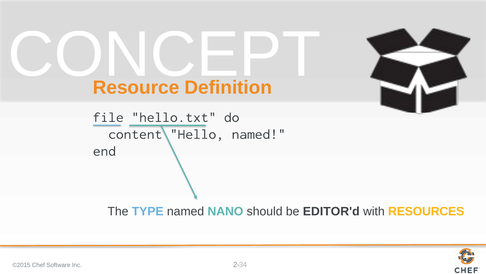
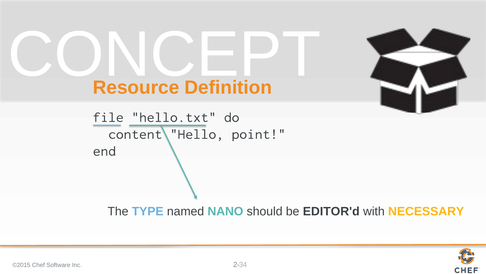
named: named -> point (259, 134)
RESOURCES: RESOURCES -> NECESSARY (426, 211)
